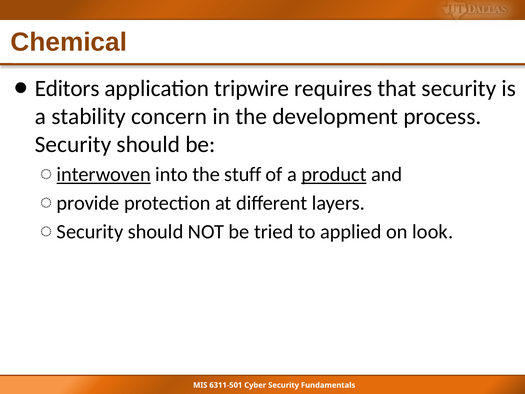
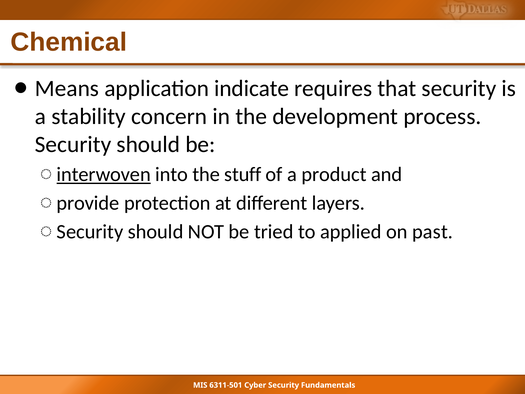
Editors: Editors -> Means (67, 88)
tripwire: tripwire -> indicate (252, 88)
product underline: present -> none (334, 174)
look: look -> past (433, 232)
